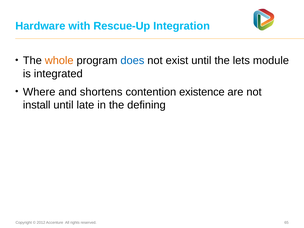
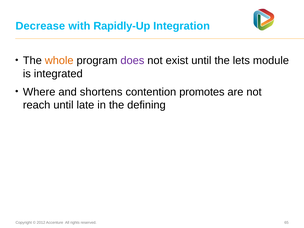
Hardware: Hardware -> Decrease (40, 26)
Rescue-Up: Rescue-Up -> Rapidly-Up (122, 26)
does colour: blue -> purple (132, 61)
existence: existence -> promotes (202, 92)
install: install -> reach (37, 105)
